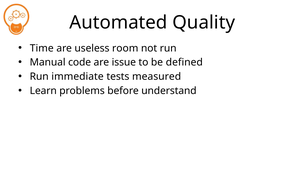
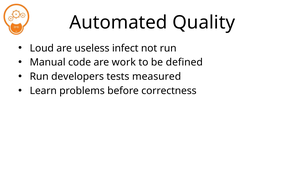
Time: Time -> Loud (42, 48)
room: room -> infect (125, 48)
issue: issue -> work (124, 63)
immediate: immediate -> developers (78, 77)
understand: understand -> correctness (169, 91)
